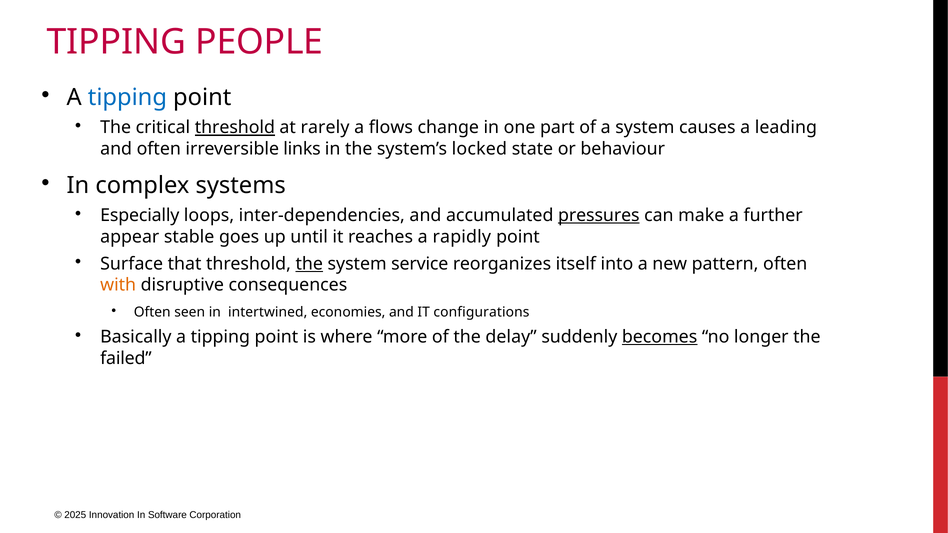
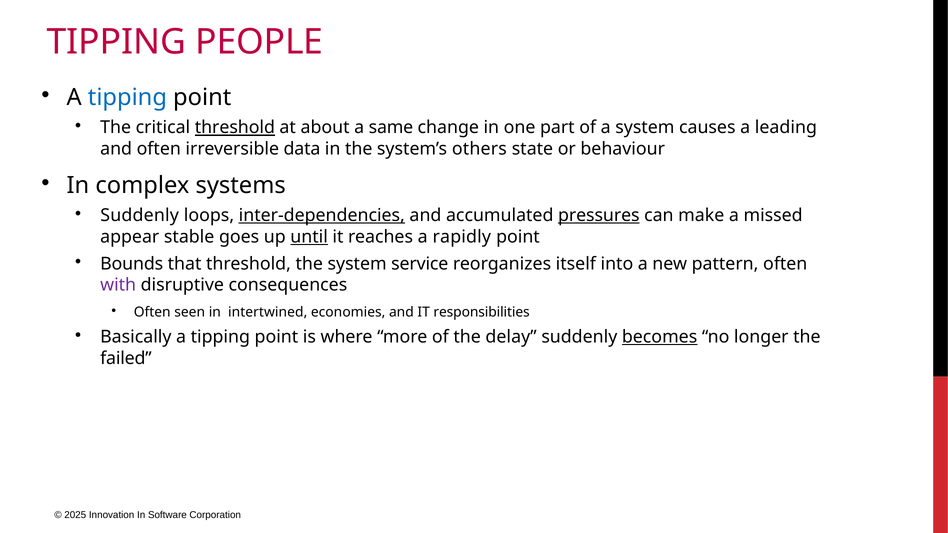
rarely: rarely -> about (325, 128)
flows: flows -> same (391, 128)
links: links -> data (302, 149)
locked: locked -> others (479, 149)
Especially: Especially -> Suddenly (140, 216)
inter-dependencies underline: none -> present (322, 216)
further: further -> missed (773, 216)
until underline: none -> present (309, 237)
Surface: Surface -> Bounds (132, 264)
the underline: present -> none (309, 264)
with colour: orange -> purple (118, 285)
configurations: configurations -> responsibilities (482, 312)
